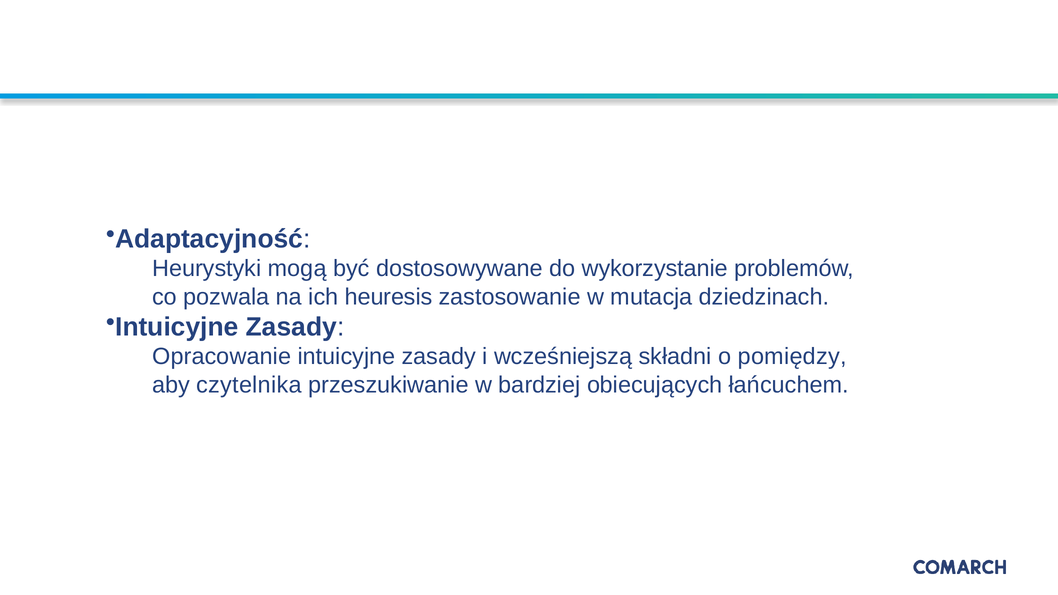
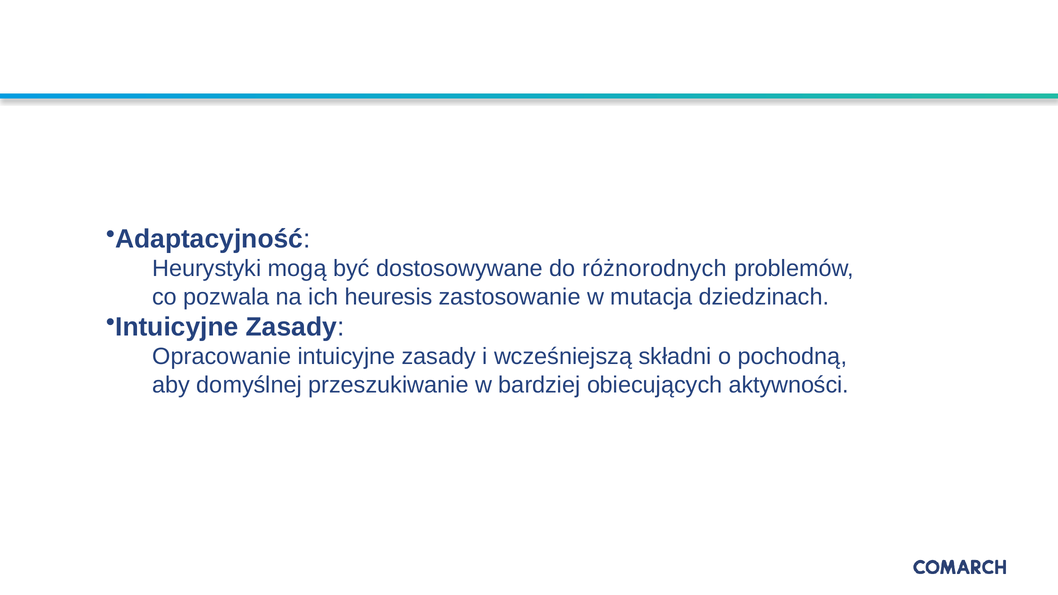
wykorzystanie: wykorzystanie -> różnorodnych (655, 269)
pomiędzy: pomiędzy -> pochodną (792, 357)
czytelnika: czytelnika -> domyślnej (249, 385)
łańcuchem: łańcuchem -> aktywności (789, 385)
